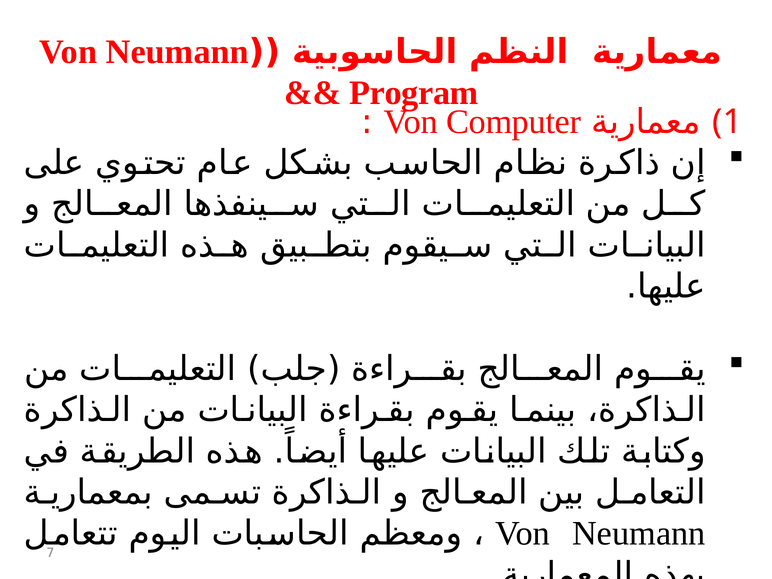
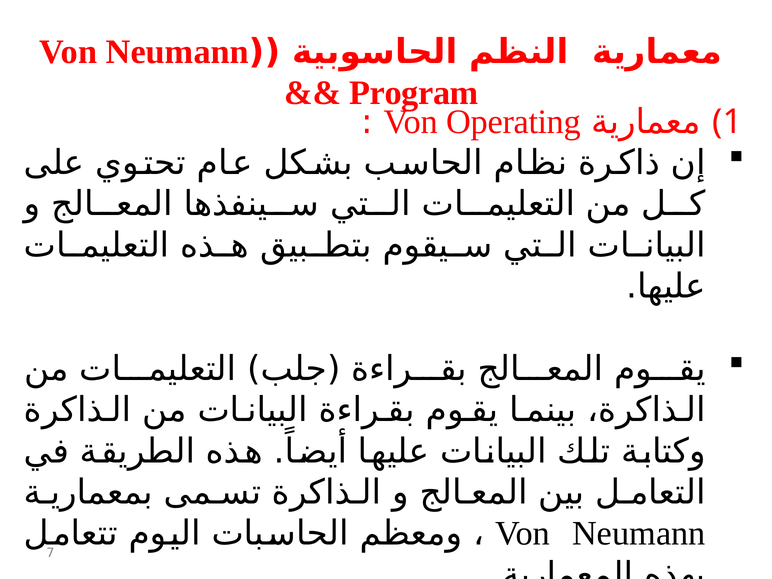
Computer: Computer -> Operating (514, 122)
